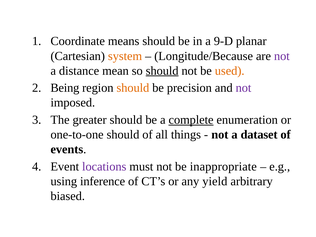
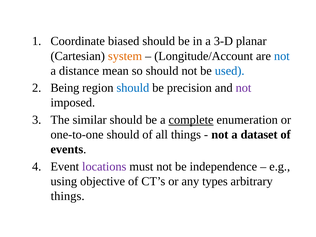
means: means -> biased (124, 41)
9-D: 9-D -> 3-D (223, 41)
Longitude/Because: Longitude/Because -> Longitude/Account (204, 56)
not colour: purple -> blue (282, 56)
should underline: present -> none (162, 71)
used colour: orange -> blue (230, 71)
should colour: orange -> blue (133, 88)
greater: greater -> similar (90, 120)
inappropriate: inappropriate -> independence (223, 167)
inference: inference -> objective (103, 181)
yield: yield -> types (215, 181)
biased: biased -> things (68, 196)
